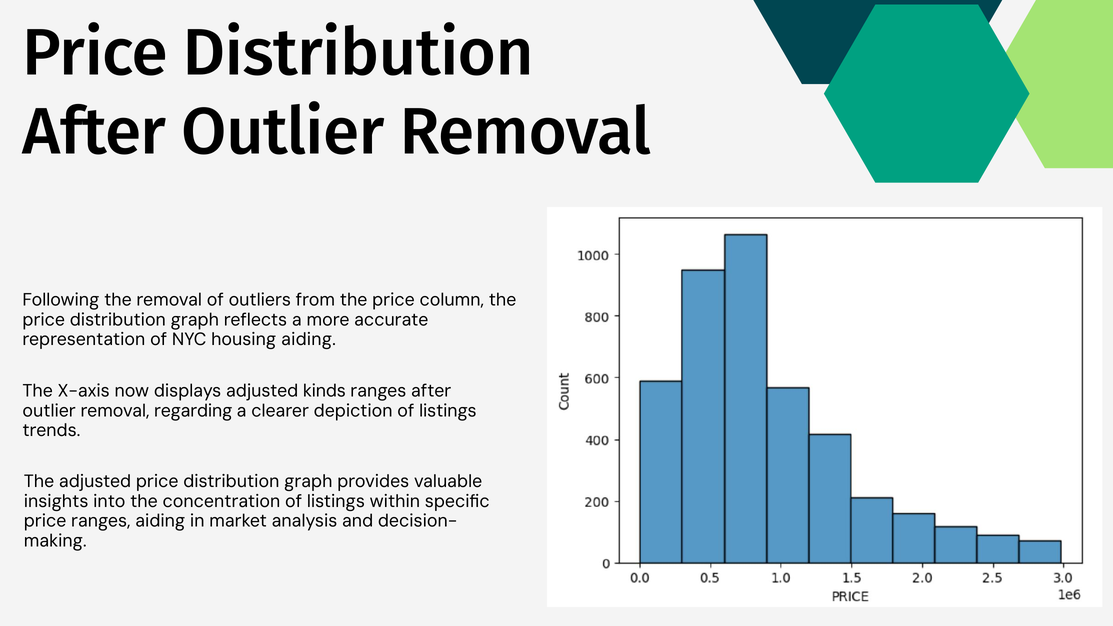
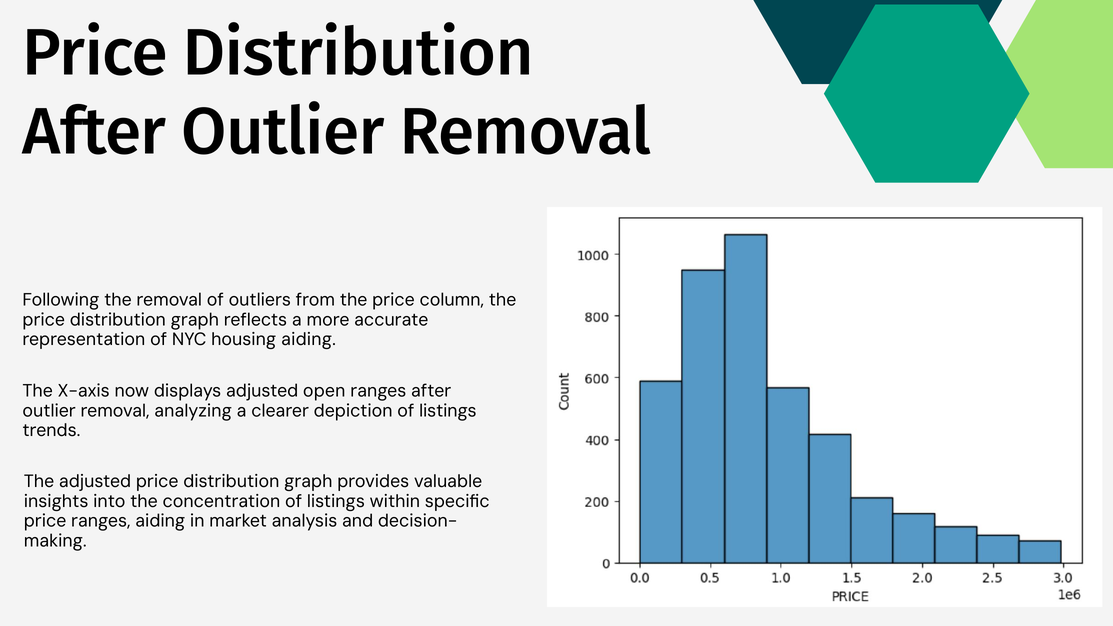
kinds: kinds -> open (324, 391)
regarding: regarding -> analyzing (193, 411)
